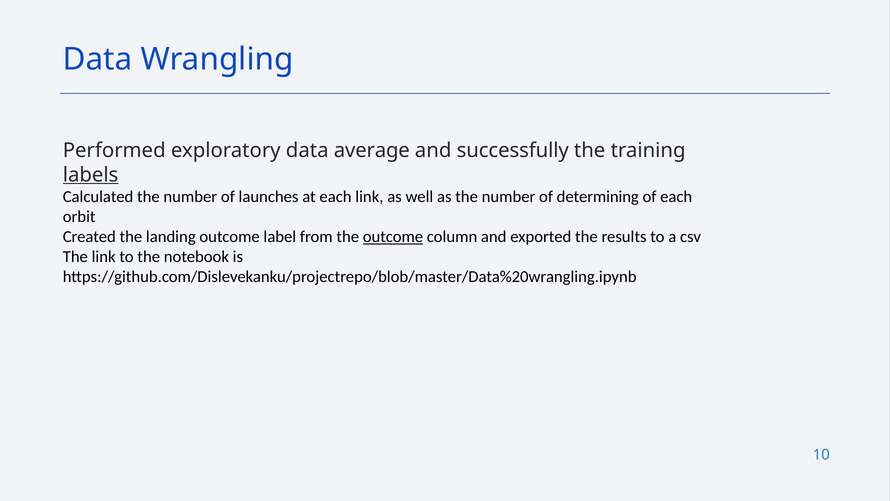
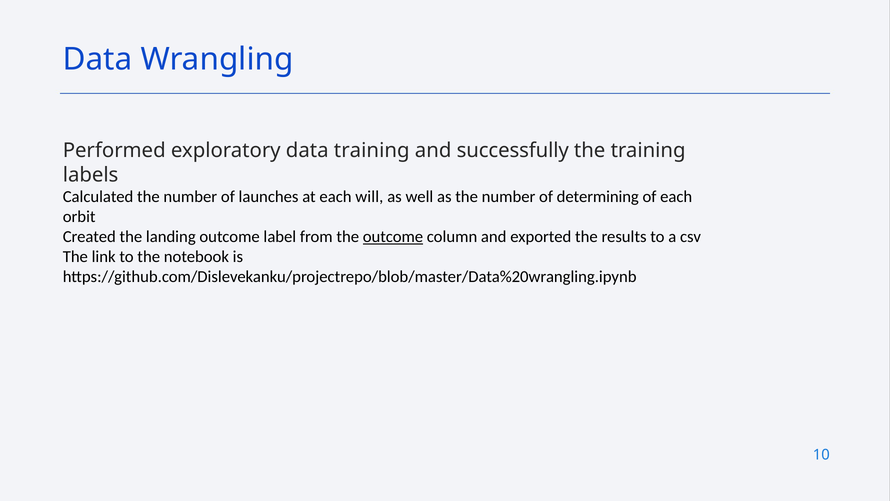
data average: average -> training (372, 150)
labels underline: present -> none (91, 175)
each link: link -> will (369, 197)
